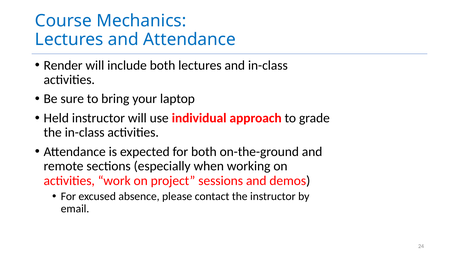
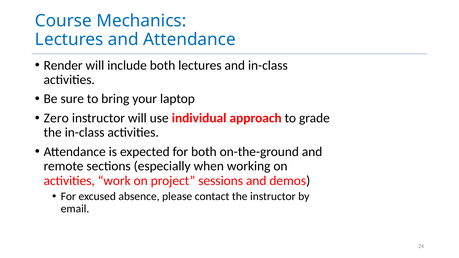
Held: Held -> Zero (56, 118)
